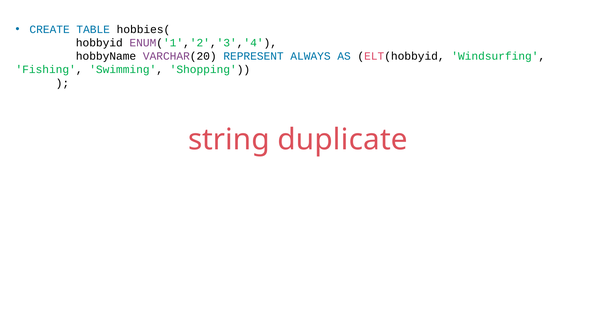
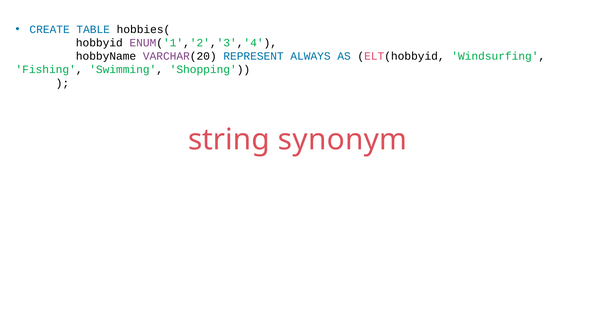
duplicate: duplicate -> synonym (343, 140)
